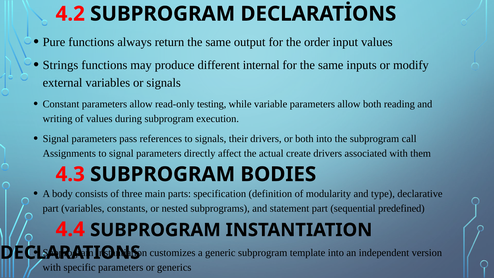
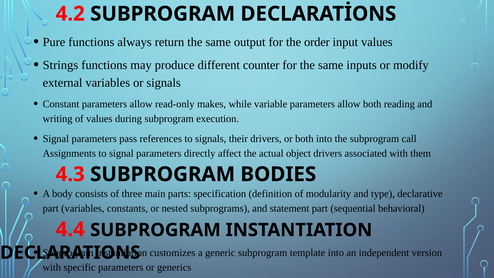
internal: internal -> counter (261, 65)
testing: testing -> makes (212, 104)
create: create -> object (299, 154)
predefined: predefined -> behavioral (401, 208)
